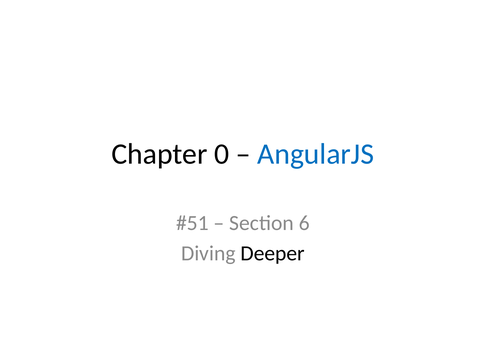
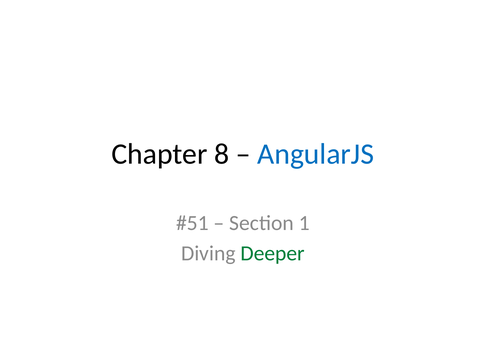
0: 0 -> 8 (222, 154)
6: 6 -> 1 (304, 223)
Deeper colour: black -> green (273, 254)
